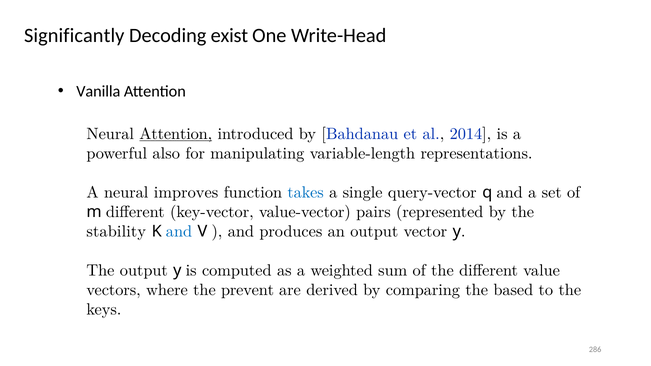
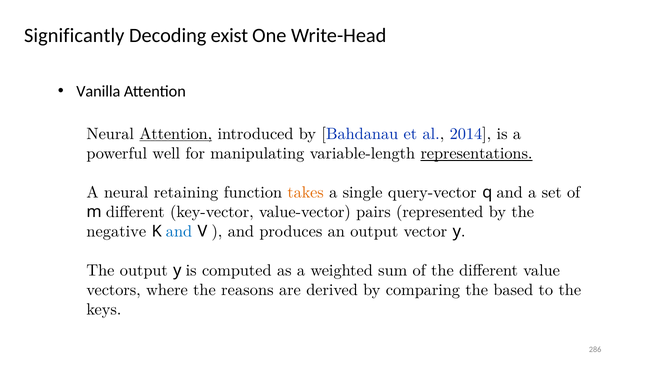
also: also -> well (166, 153)
representations underline: none -> present (476, 153)
improves: improves -> retaining (186, 192)
takes colour: blue -> orange (306, 192)
stability: stability -> negative (116, 231)
prevent: prevent -> reasons (247, 290)
